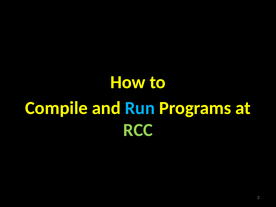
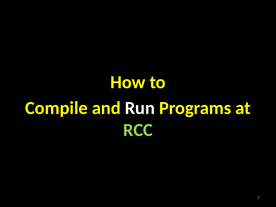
Run colour: light blue -> white (140, 108)
